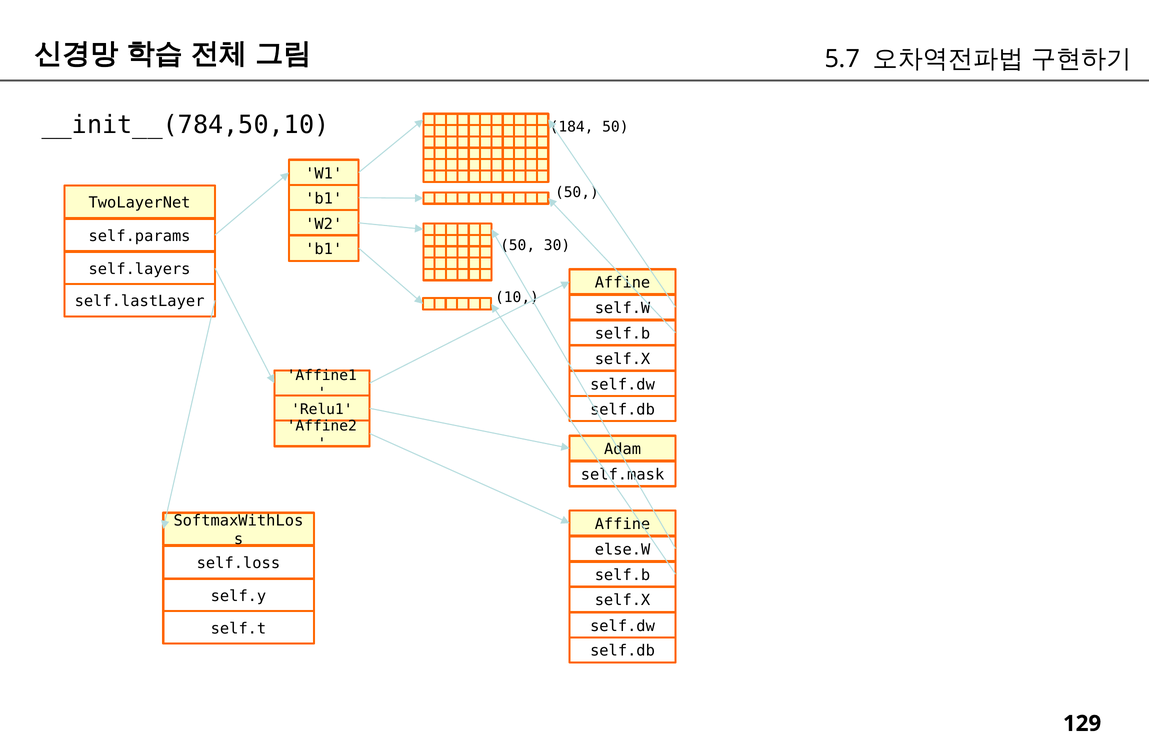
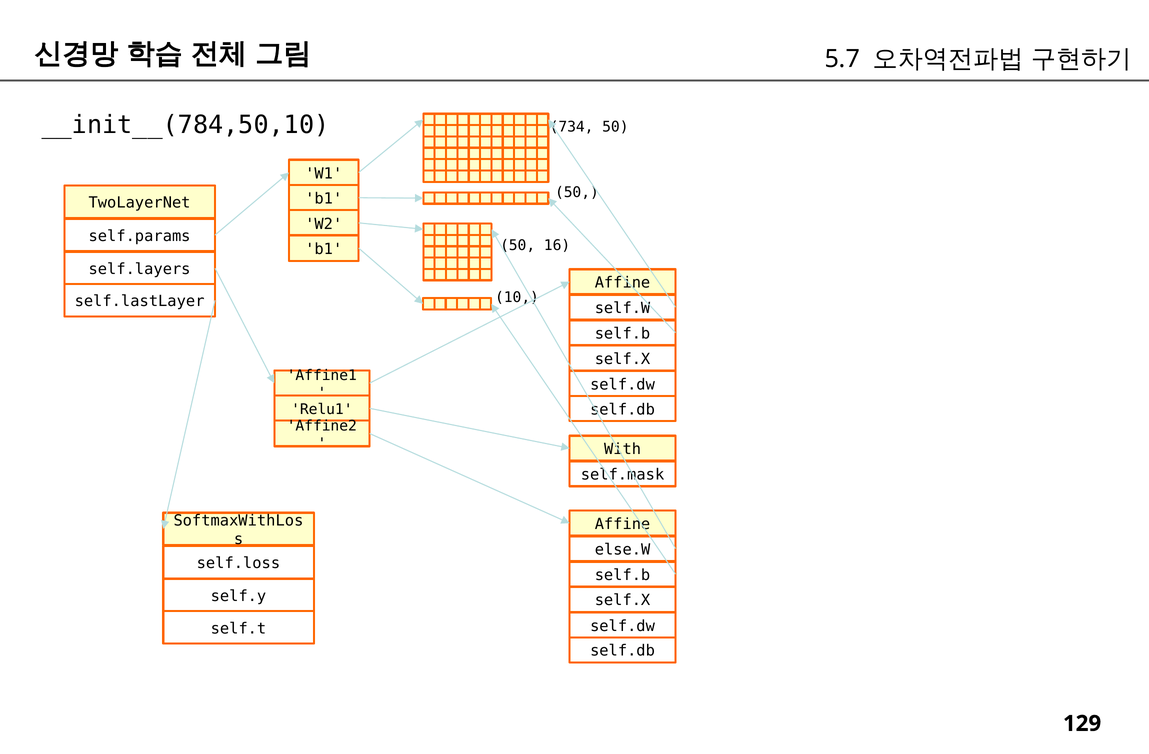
184: 184 -> 734 (572, 127)
30: 30 -> 16 (557, 246)
Adam: Adam -> With (623, 450)
